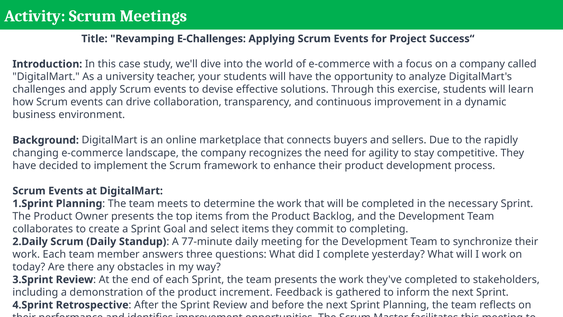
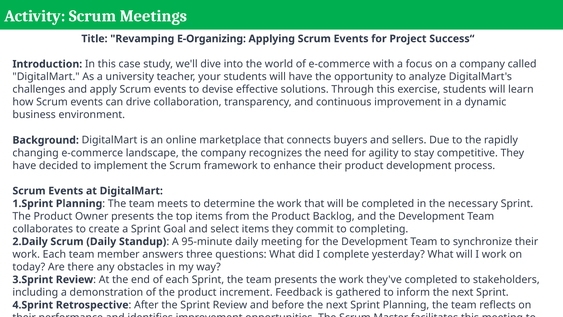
E-Challenges: E-Challenges -> E-Organizing (211, 39)
77-minute: 77-minute -> 95-minute (207, 241)
